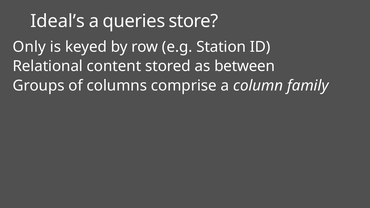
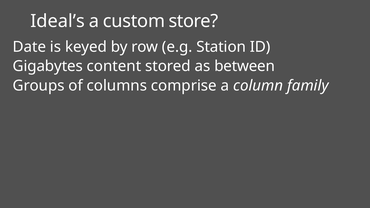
queries: queries -> custom (134, 21)
Only: Only -> Date (29, 47)
Relational: Relational -> Gigabytes (48, 66)
